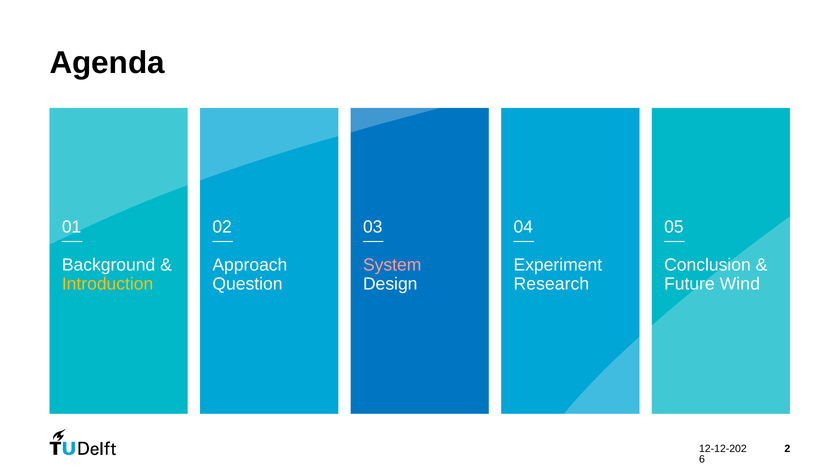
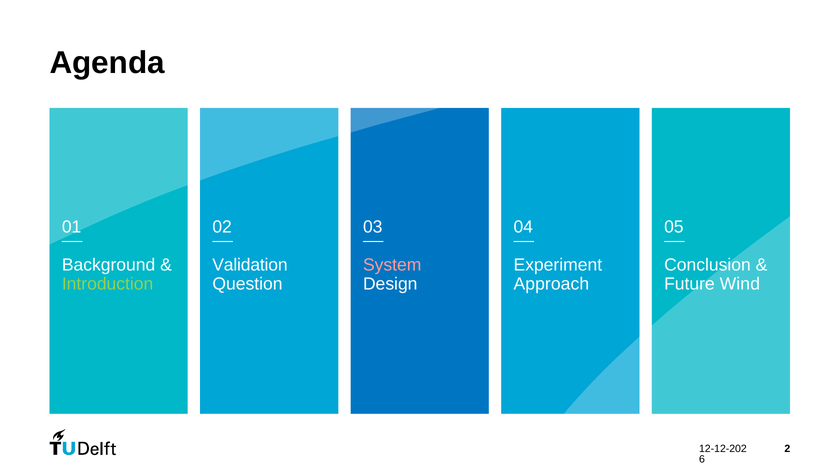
Approach: Approach -> Validation (250, 265)
Introduction colour: yellow -> light green (108, 284)
Research: Research -> Approach (551, 284)
